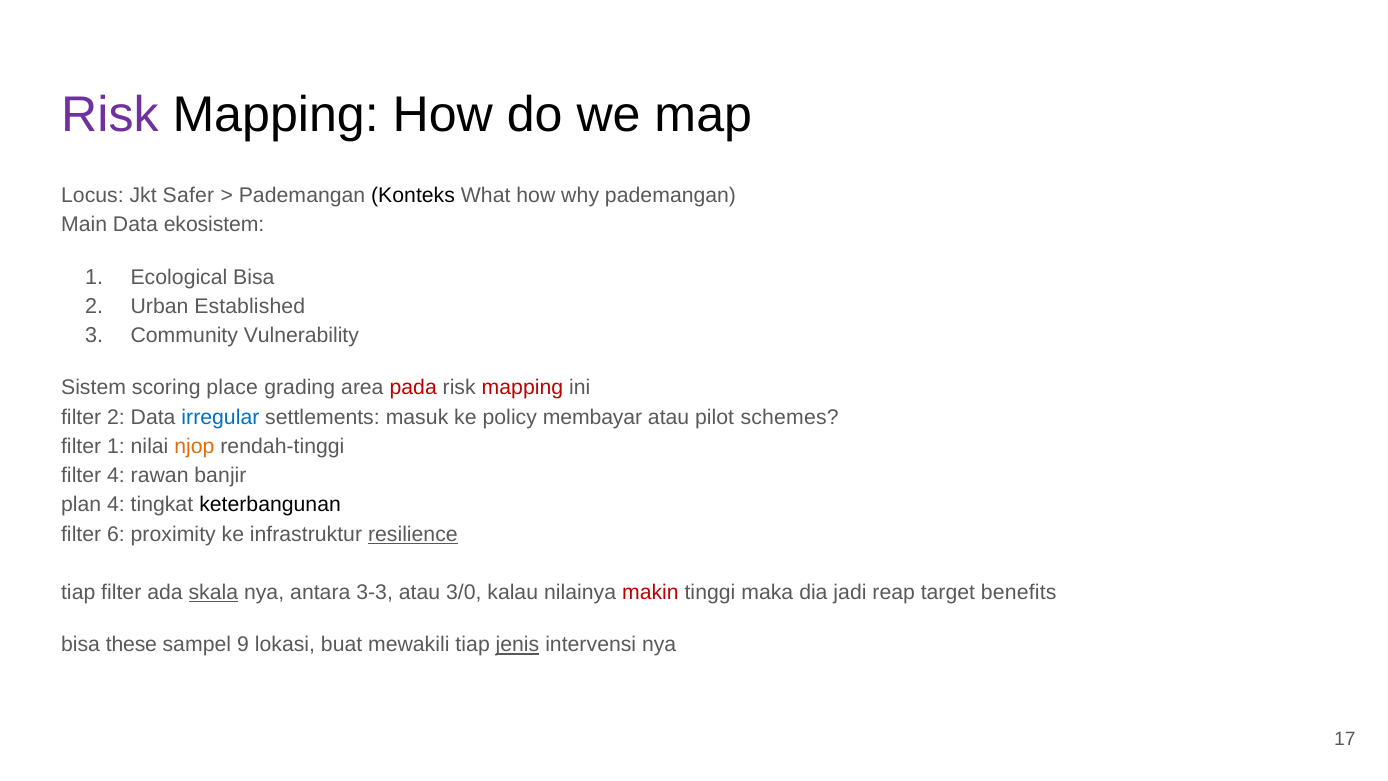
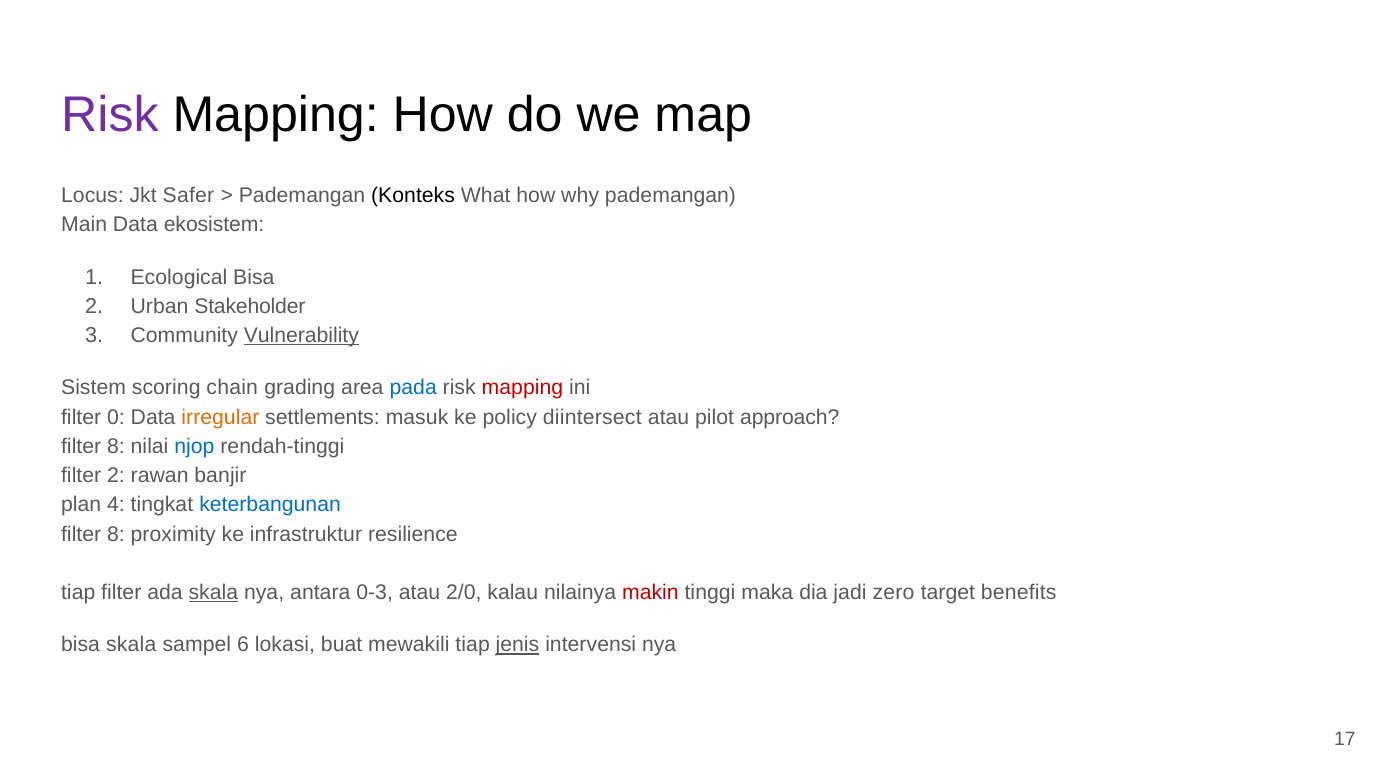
Established: Established -> Stakeholder (250, 306)
Vulnerability underline: none -> present (301, 335)
place: place -> chain (232, 388)
pada colour: red -> blue (413, 388)
filter 2: 2 -> 0 (116, 417)
irregular colour: blue -> orange (220, 417)
membayar: membayar -> diintersect (592, 417)
schemes: schemes -> approach (790, 417)
1: 1 -> 8 (116, 446)
njop colour: orange -> blue (194, 446)
filter 4: 4 -> 2 (116, 475)
keterbangunan colour: black -> blue (270, 505)
6: 6 -> 8 (116, 534)
resilience underline: present -> none (413, 534)
3-3: 3-3 -> 0-3 (375, 592)
3/0: 3/0 -> 2/0 (464, 592)
reap: reap -> zero (894, 592)
bisa these: these -> skala (131, 645)
9: 9 -> 6 (243, 645)
